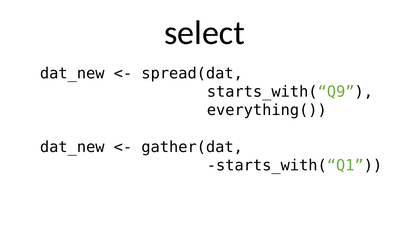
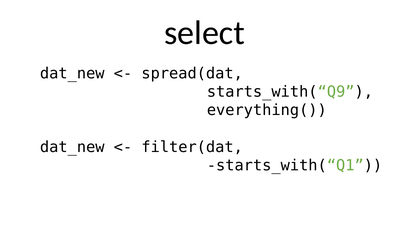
gather(dat: gather(dat -> filter(dat (192, 147)
